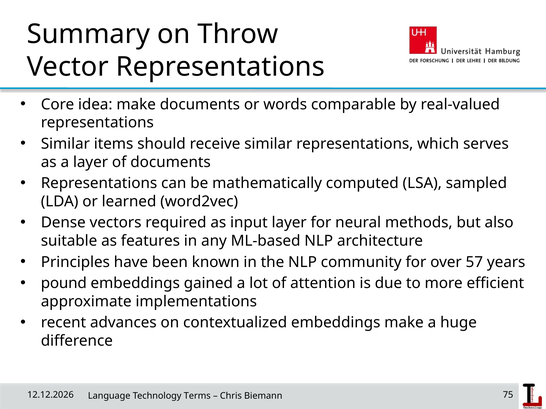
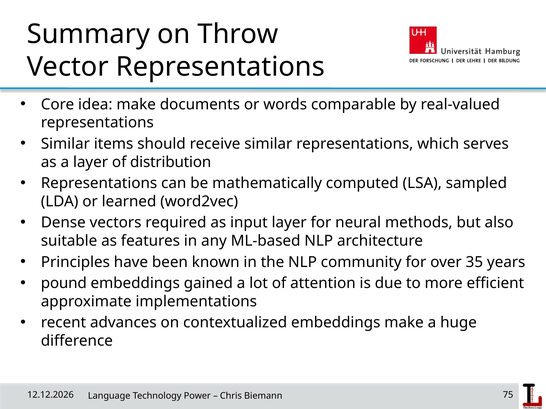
of documents: documents -> distribution (171, 162)
57: 57 -> 35 (474, 262)
Terms: Terms -> Power (197, 396)
